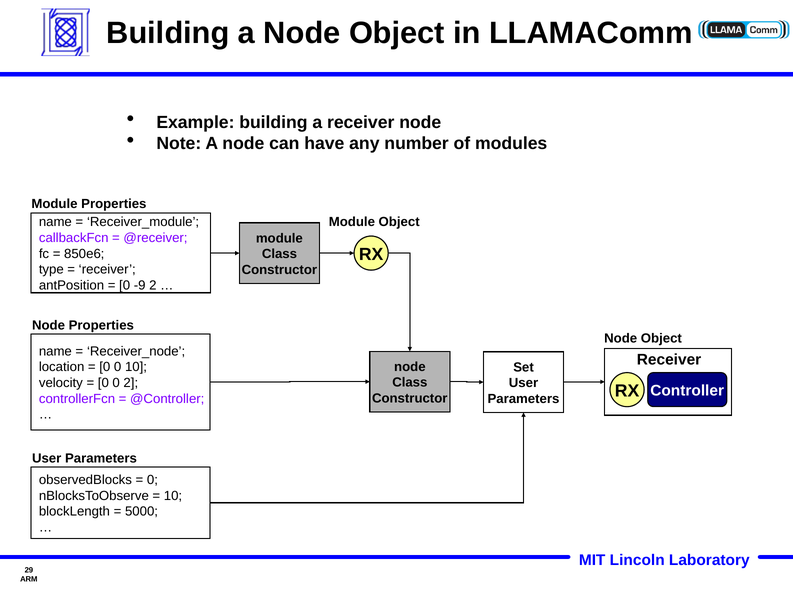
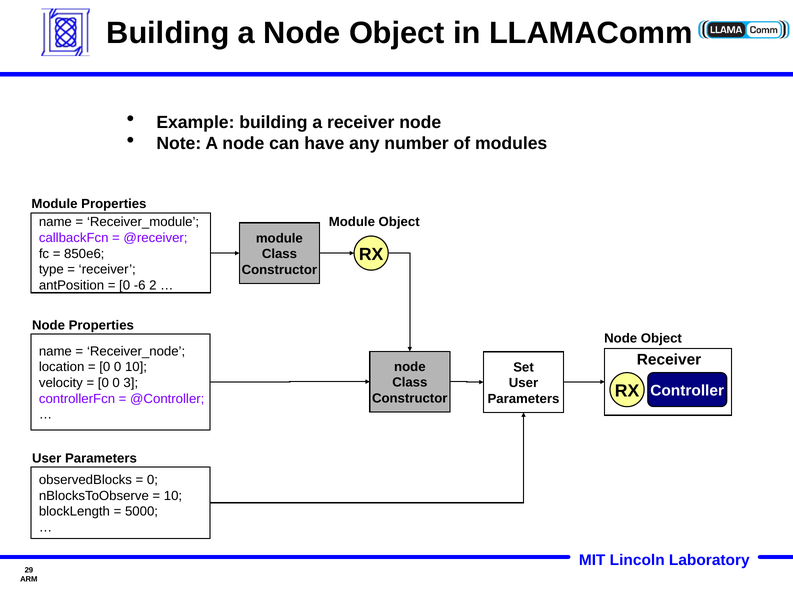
-9: -9 -> -6 (140, 286)
0 2: 2 -> 3 (131, 383)
